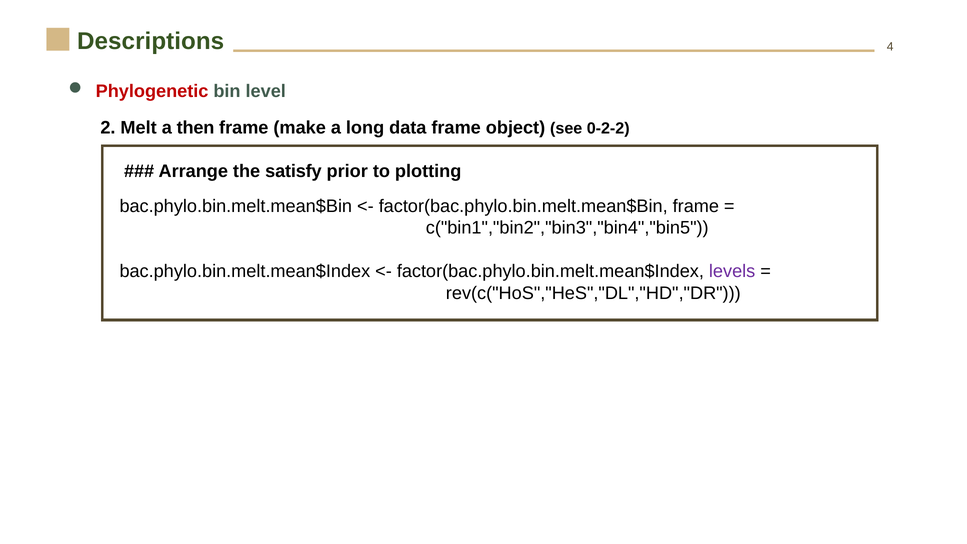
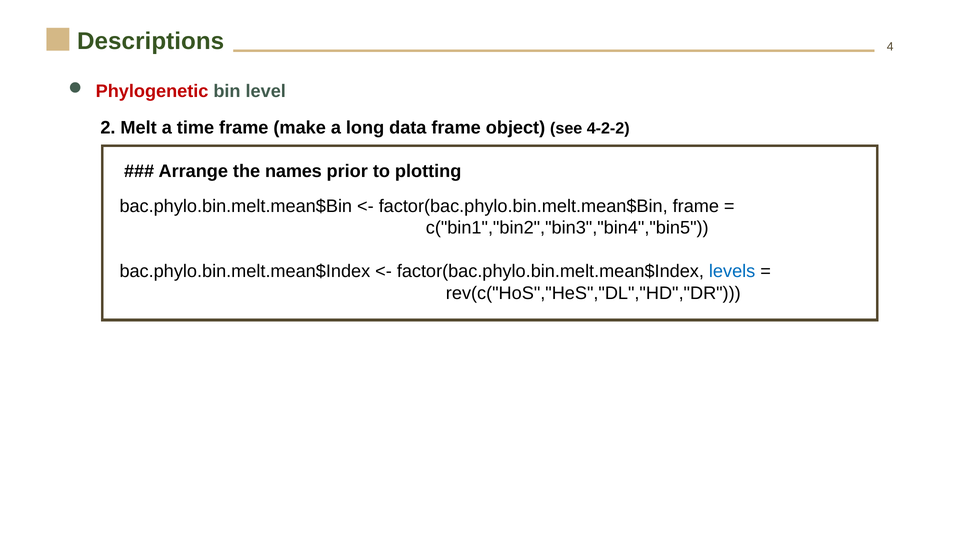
then: then -> time (195, 128)
0-2-2: 0-2-2 -> 4-2-2 (608, 128)
satisfy: satisfy -> names (293, 171)
levels colour: purple -> blue (732, 271)
